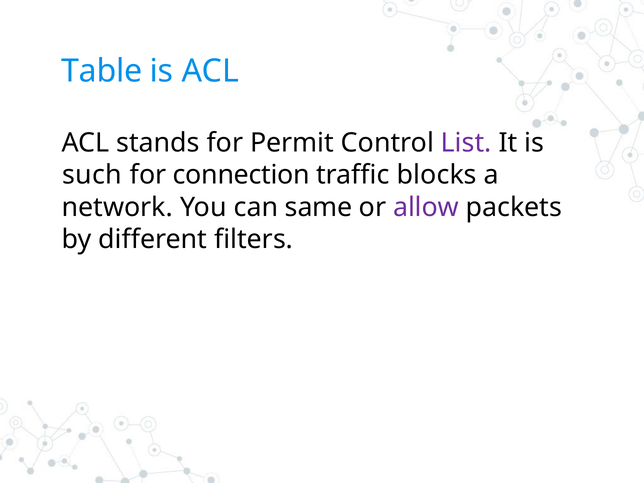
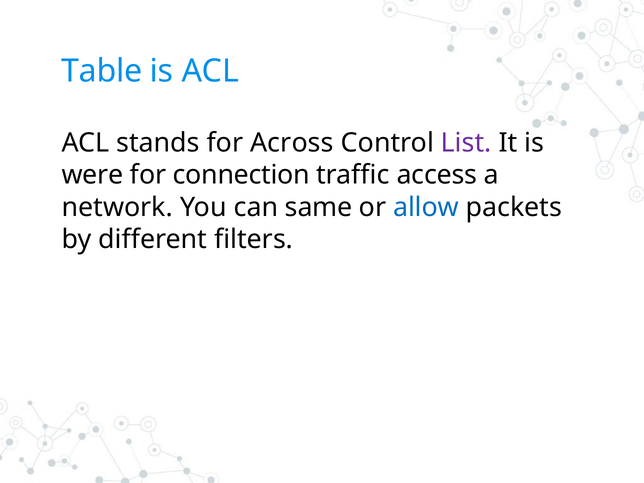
Permit: Permit -> Across (292, 143)
such: such -> were (92, 175)
blocks: blocks -> access (437, 175)
allow colour: purple -> blue (426, 207)
